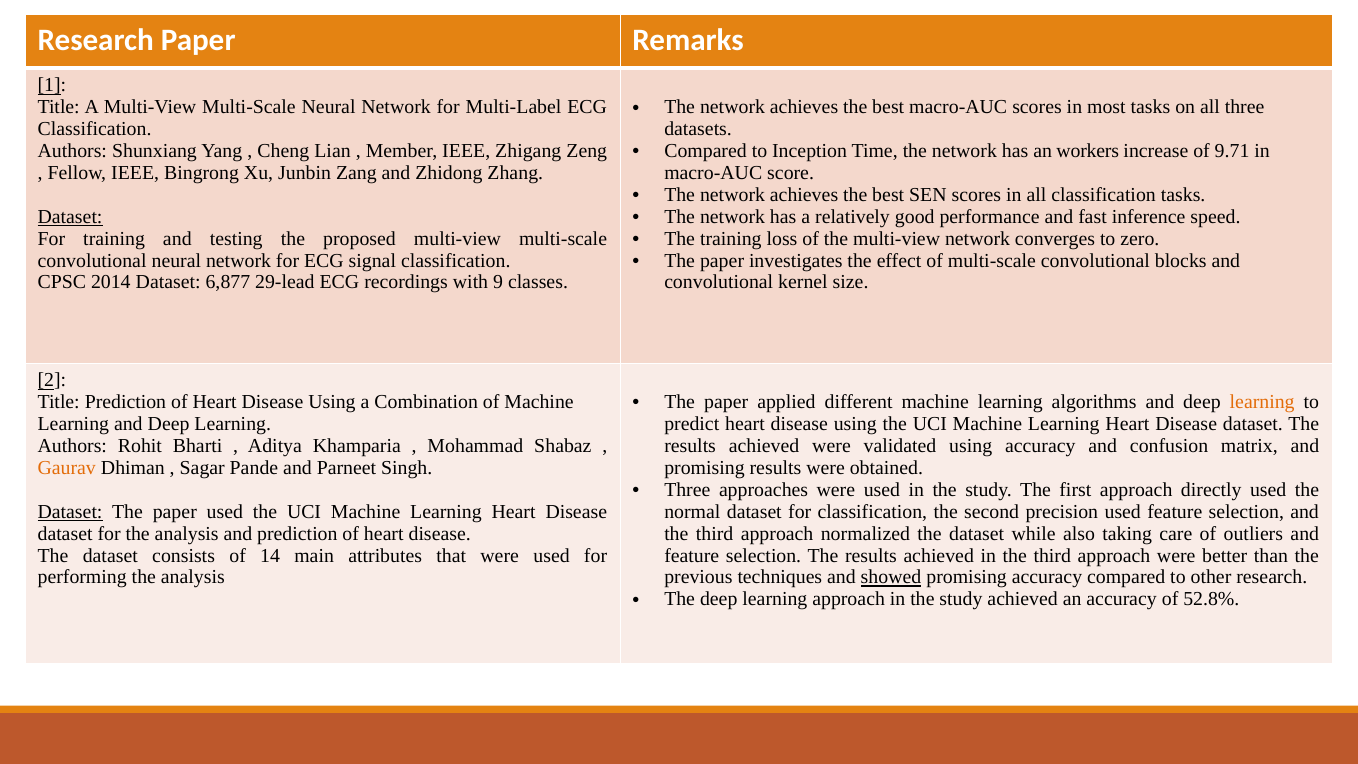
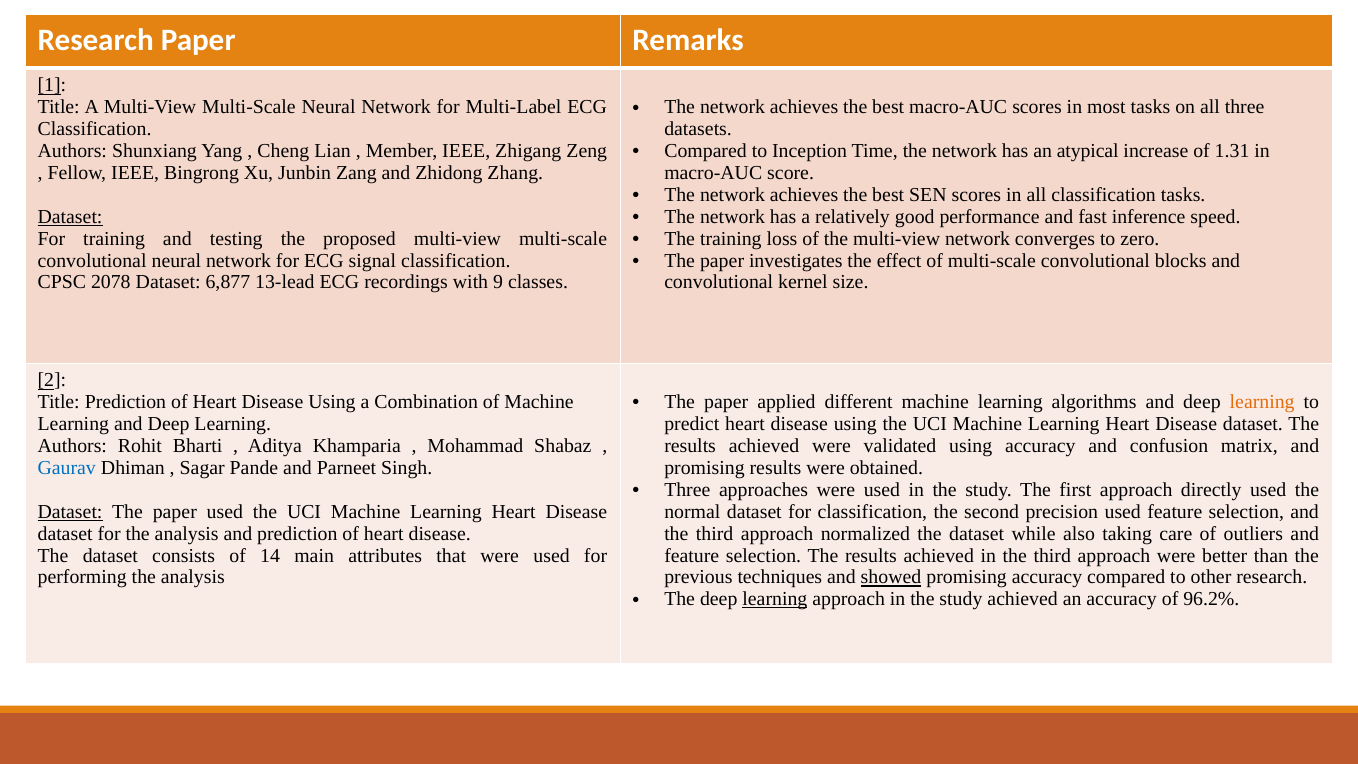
workers: workers -> atypical (1088, 151)
9.71: 9.71 -> 1.31 (1232, 151)
2014: 2014 -> 2078 (111, 282)
29-lead: 29-lead -> 13-lead (285, 282)
Gaurav colour: orange -> blue (67, 468)
learning underline: none -> present (775, 599)
52.8%: 52.8% -> 96.2% (1211, 599)
